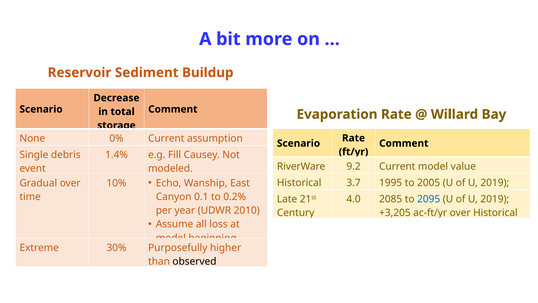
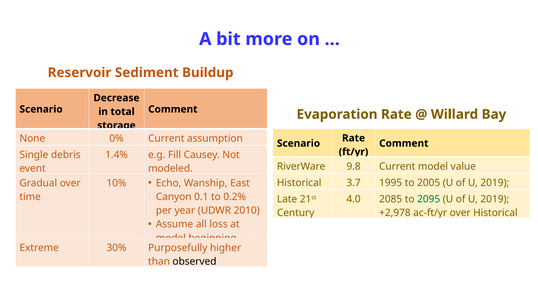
9.2: 9.2 -> 9.8 (354, 166)
2095 colour: blue -> green (429, 199)
+3,205: +3,205 -> +2,978 (395, 213)
